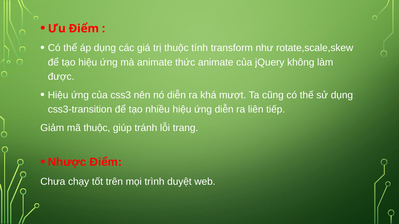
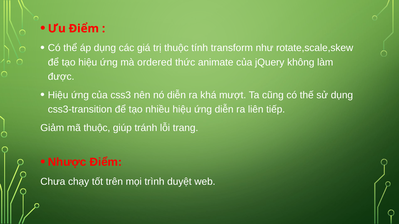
mà animate: animate -> ordered (155, 62)
